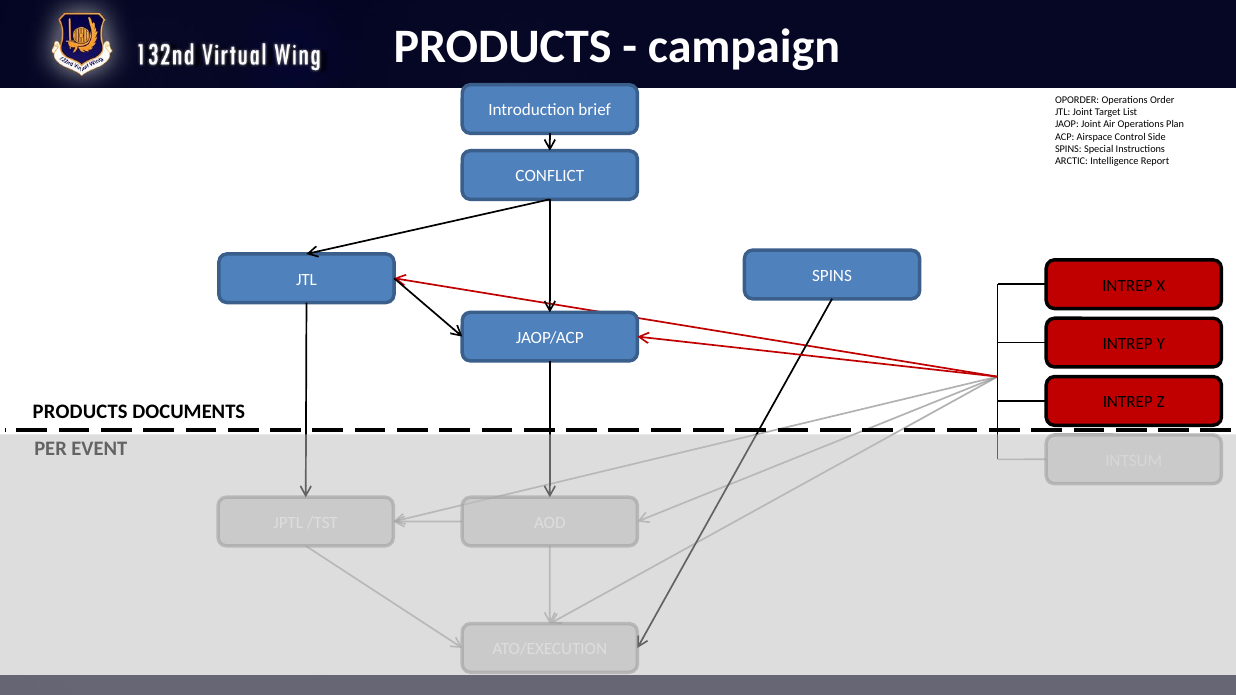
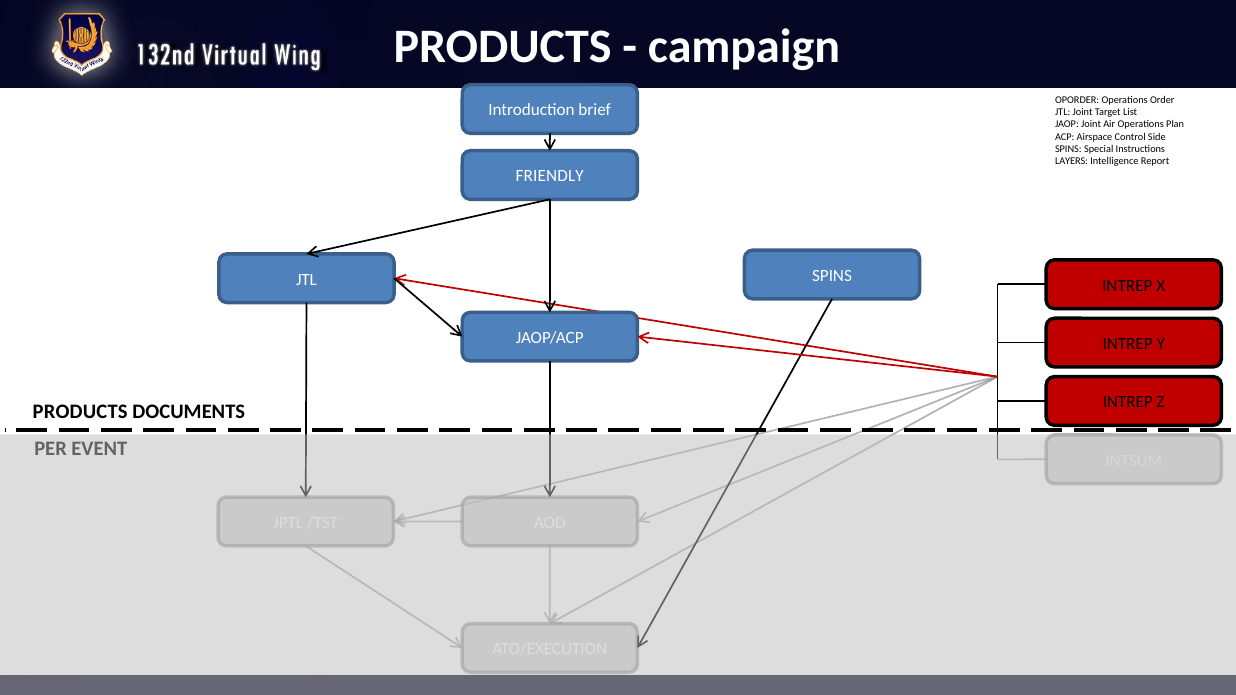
ARCTIC: ARCTIC -> LAYERS (1072, 162)
CONFLICT: CONFLICT -> FRIENDLY (550, 176)
